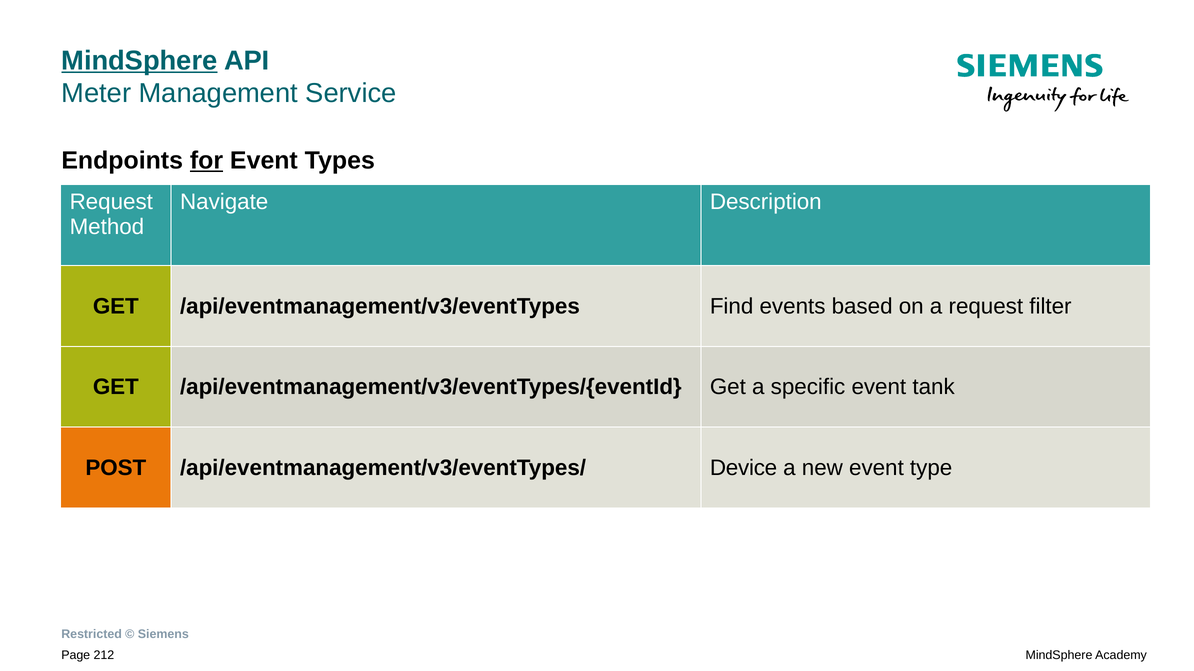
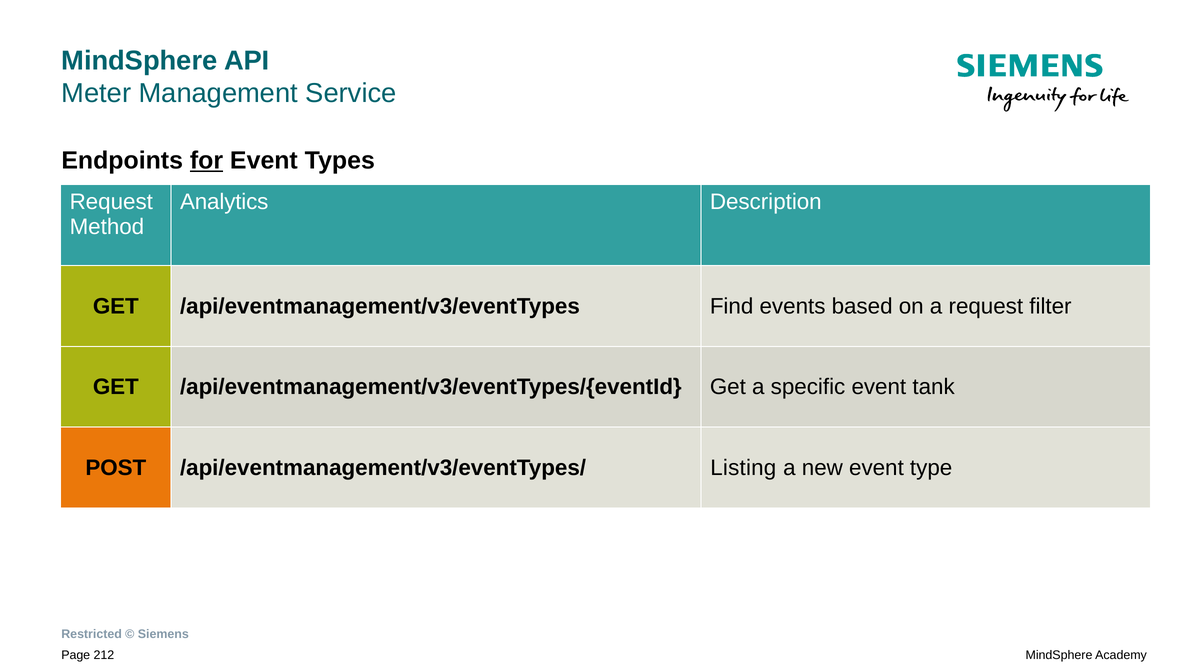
MindSphere underline: present -> none (139, 61)
Navigate: Navigate -> Analytics (224, 202)
Device: Device -> Listing (743, 468)
